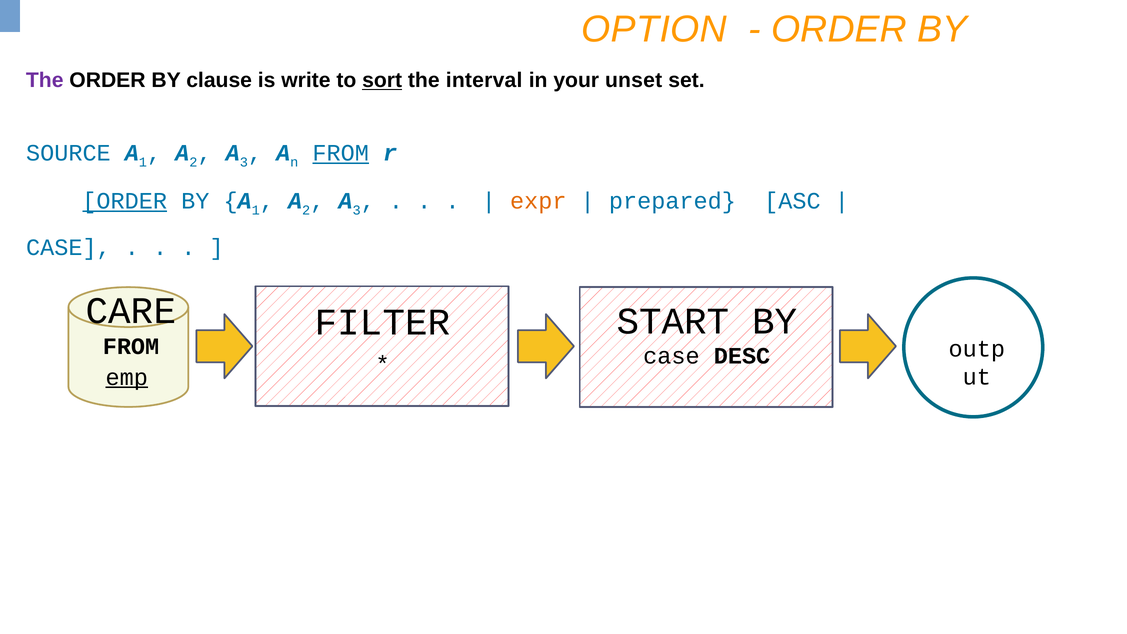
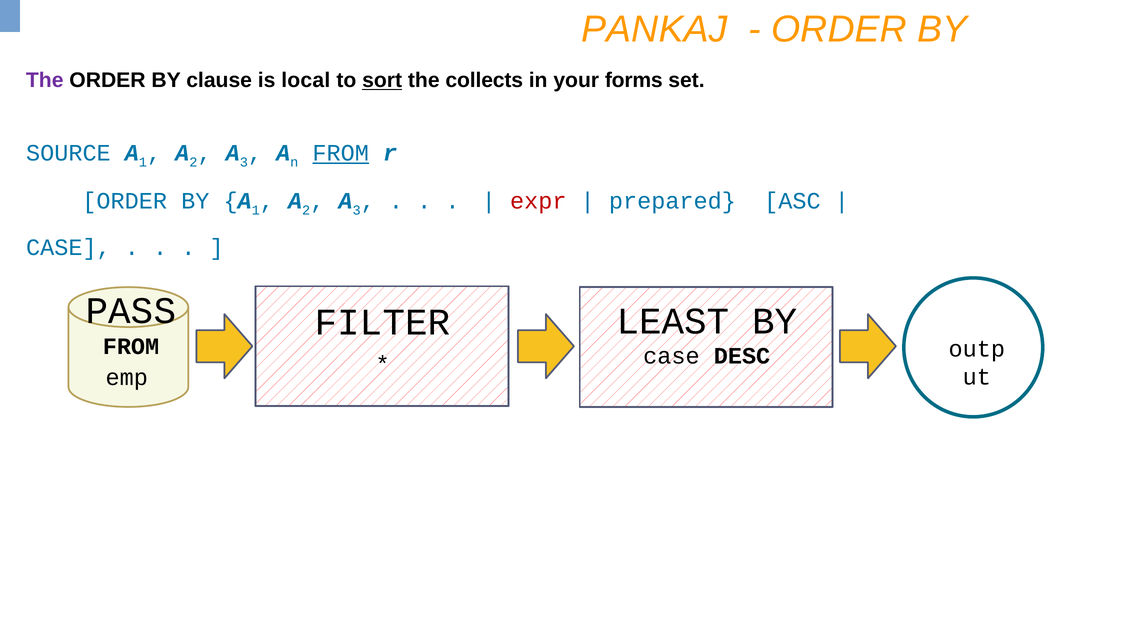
OPTION: OPTION -> PANKAJ (654, 29)
write: write -> local (306, 80)
interval: interval -> collects (484, 80)
unset: unset -> forms (634, 80)
ORDER underline: present -> none (125, 201)
expr colour: orange -> red (538, 201)
CARE: CARE -> PASS (131, 311)
START: START -> LEAST (673, 321)
emp underline: present -> none (127, 377)
